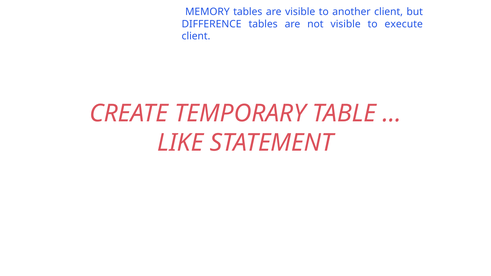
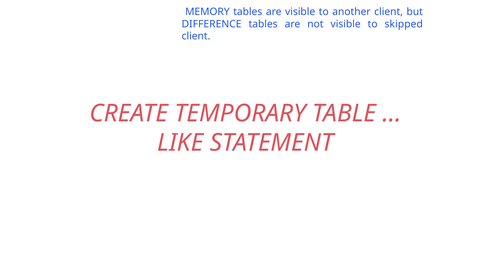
execute: execute -> skipped (404, 24)
